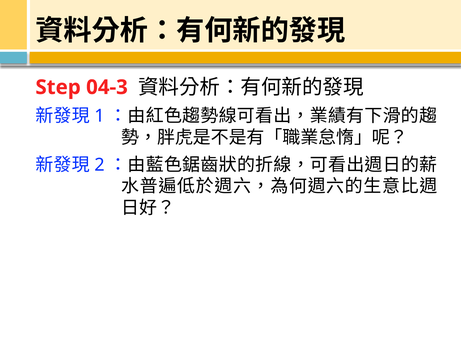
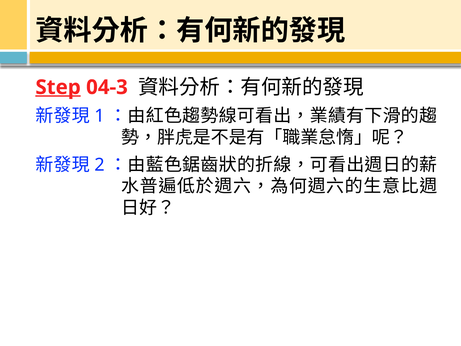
Step underline: none -> present (58, 87)
